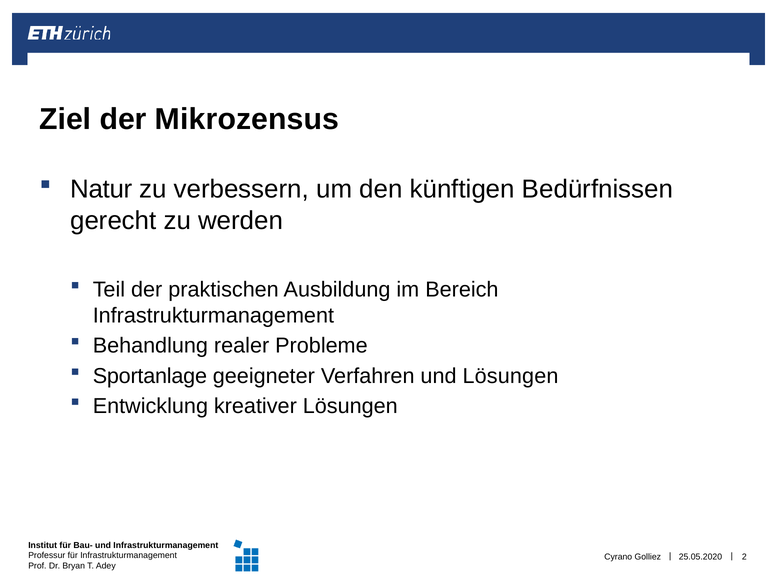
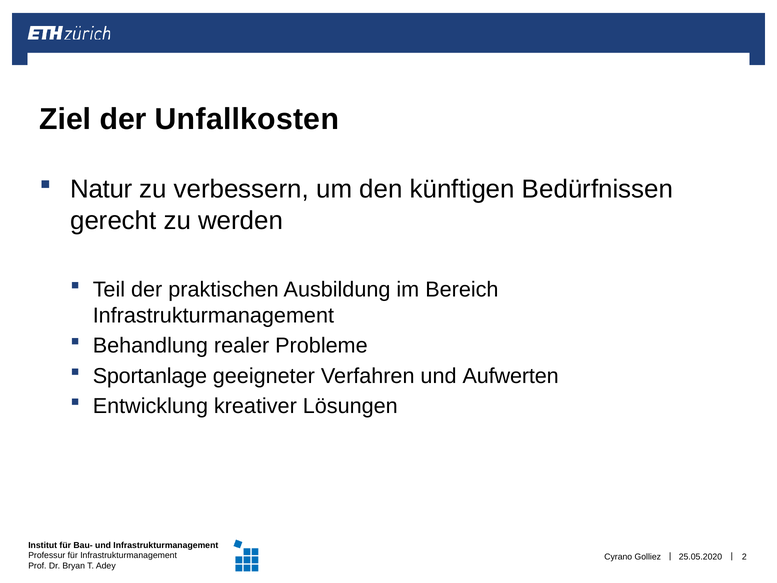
Mikrozensus: Mikrozensus -> Unfallkosten (247, 119)
und Lösungen: Lösungen -> Aufwerten (511, 376)
